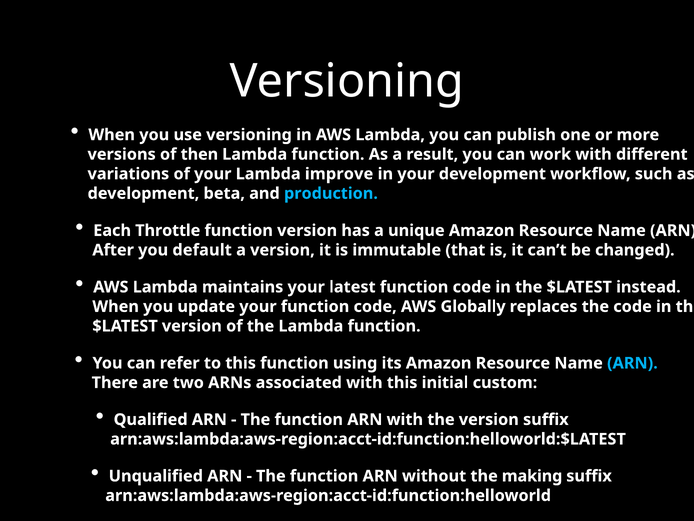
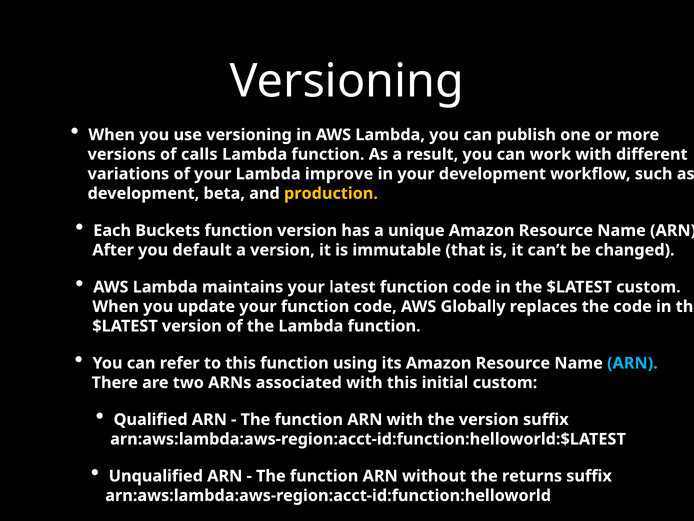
then: then -> calls (199, 154)
production colour: light blue -> yellow (331, 193)
Throttle: Throttle -> Buckets (168, 230)
$LATEST instead: instead -> custom (648, 287)
making: making -> returns (532, 476)
